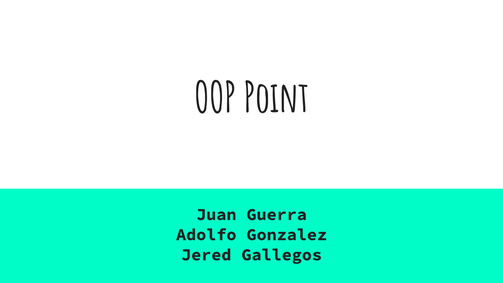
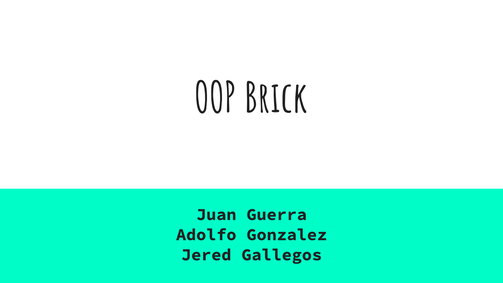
Point: Point -> Brick (276, 98)
